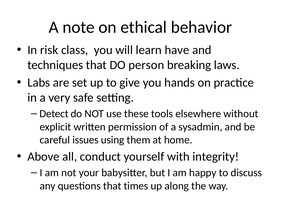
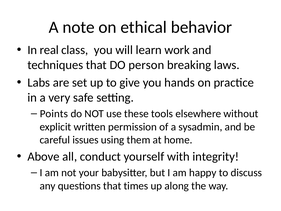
risk: risk -> real (49, 50)
have: have -> work (177, 50)
Detect: Detect -> Points (54, 114)
